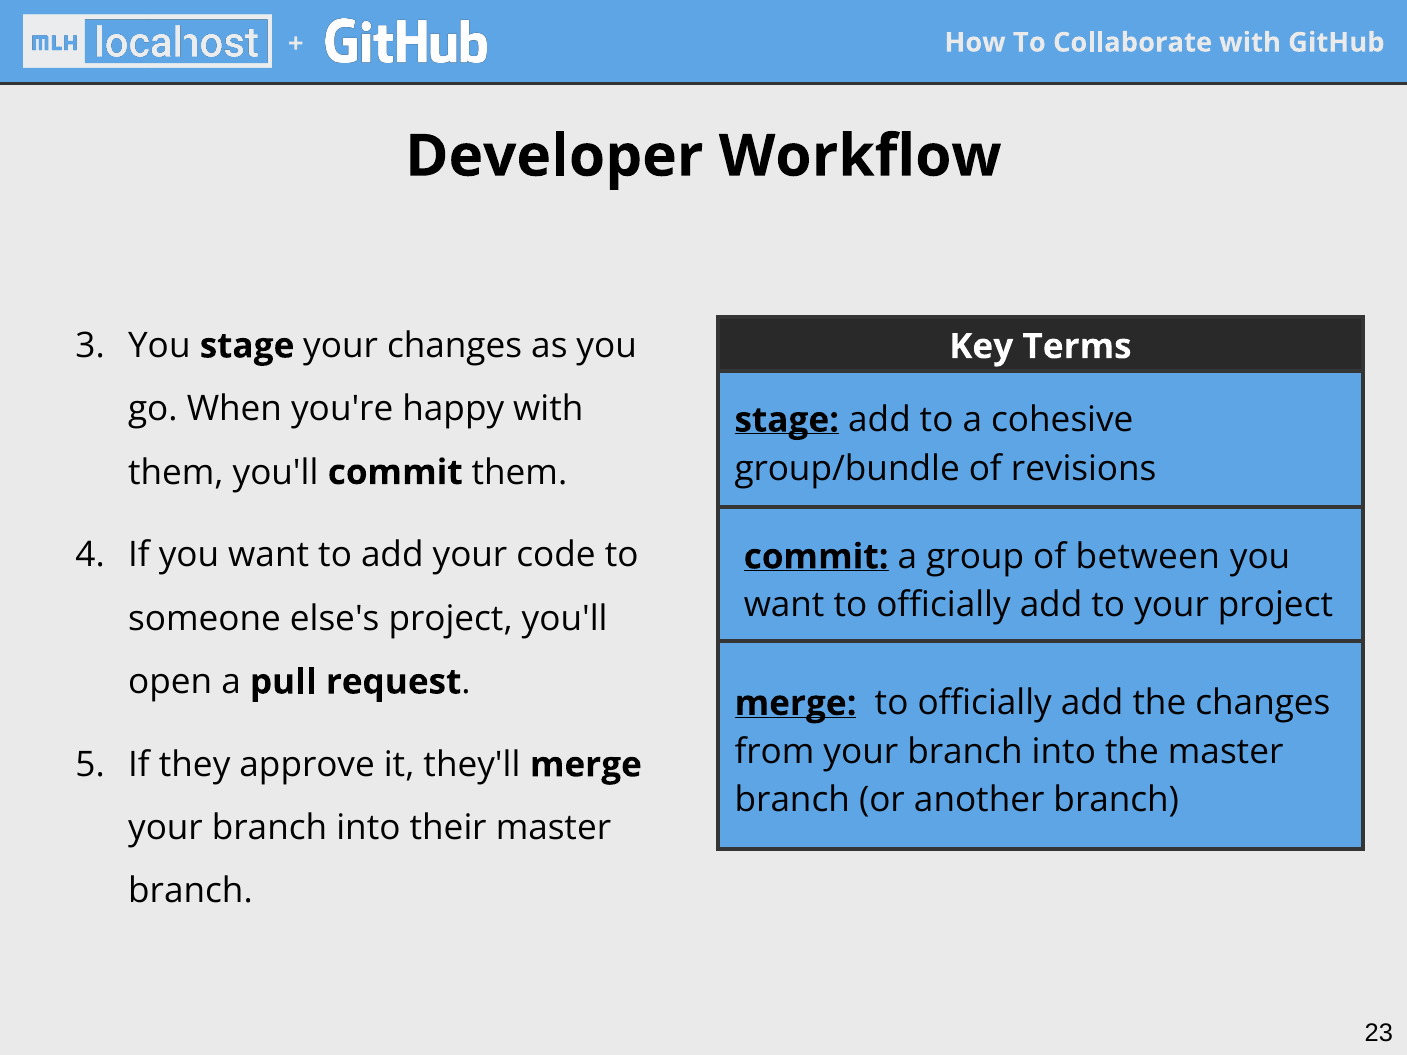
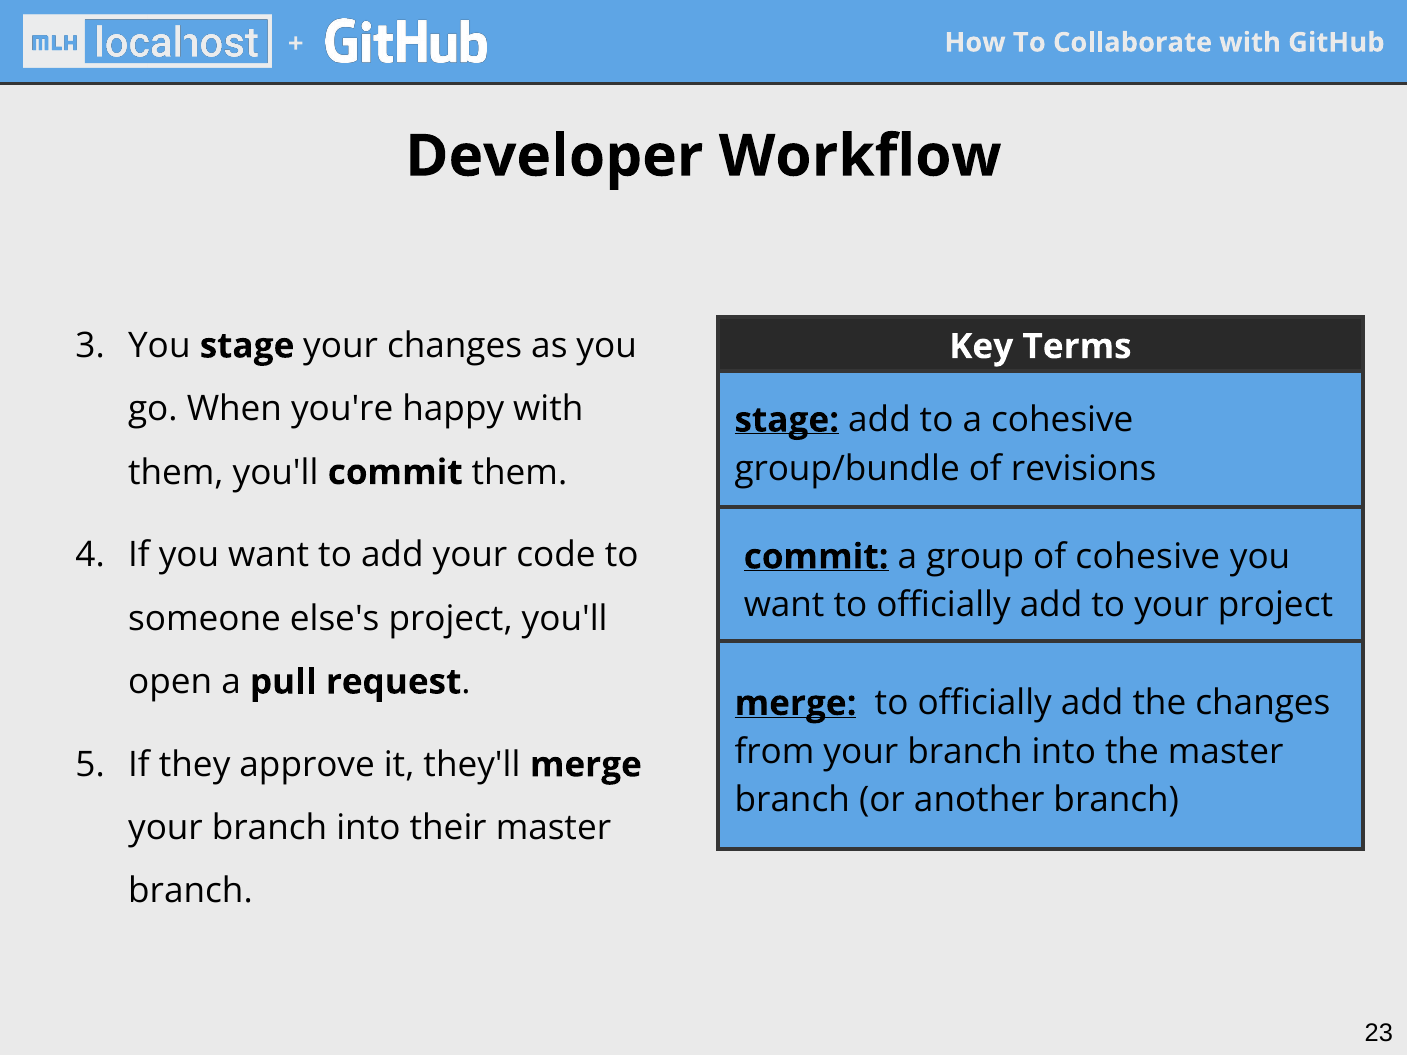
of between: between -> cohesive (1148, 557)
